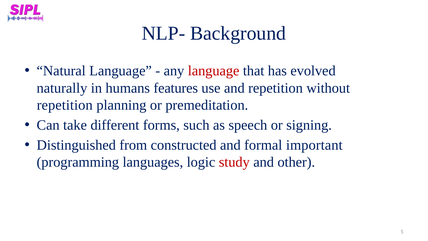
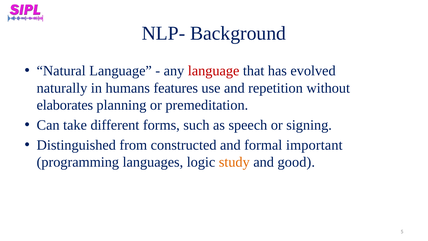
repetition: repetition -> elaborates (65, 105)
study colour: red -> orange (234, 162)
other: other -> good (296, 162)
